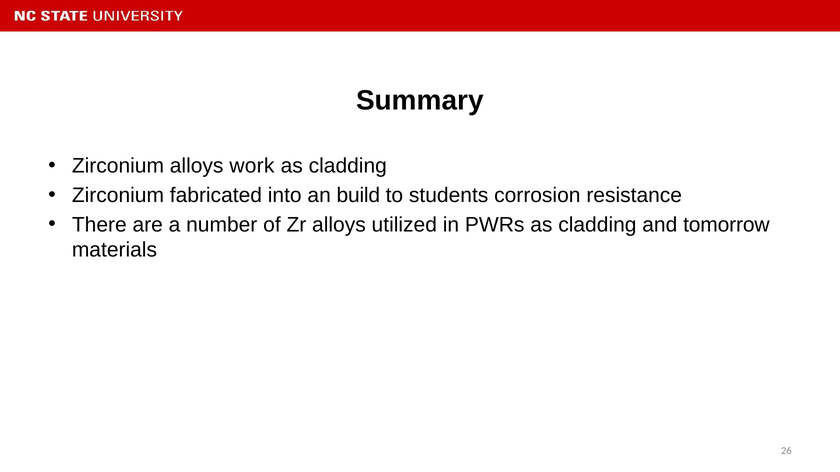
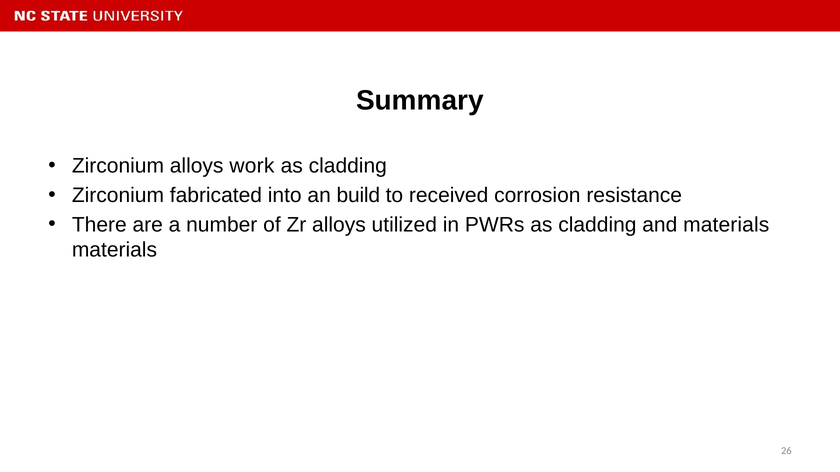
students: students -> received (449, 195)
and tomorrow: tomorrow -> materials (726, 225)
